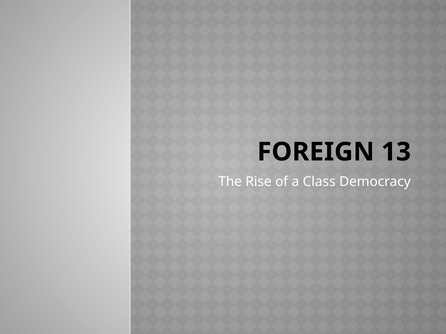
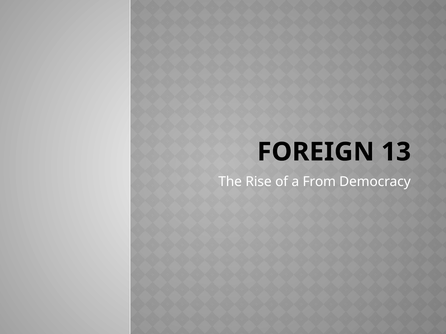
Class: Class -> From (319, 182)
